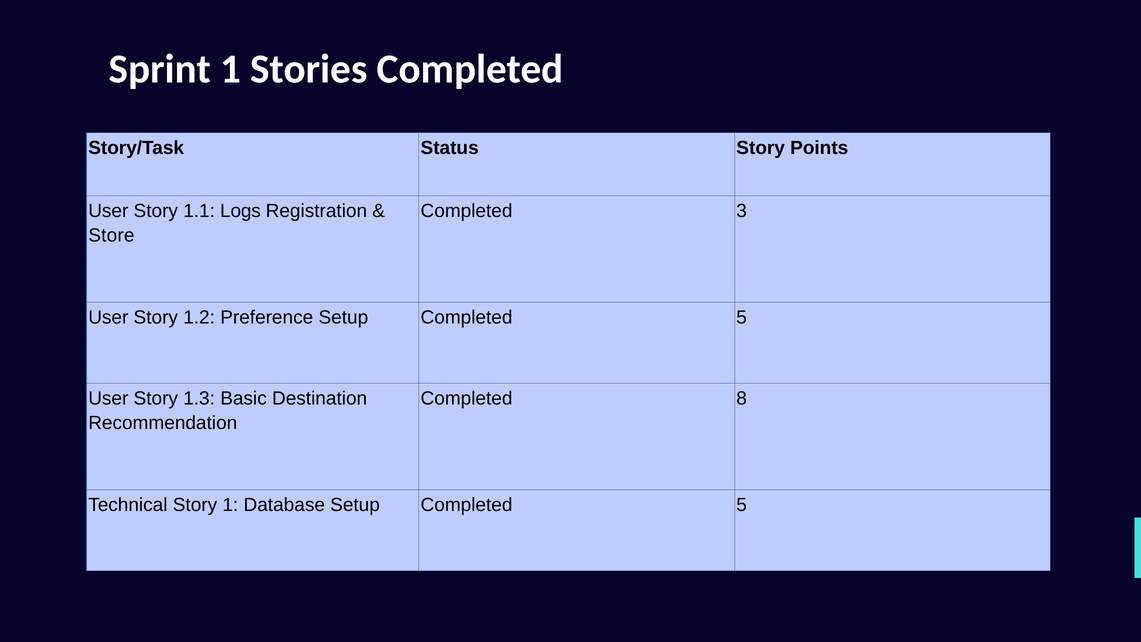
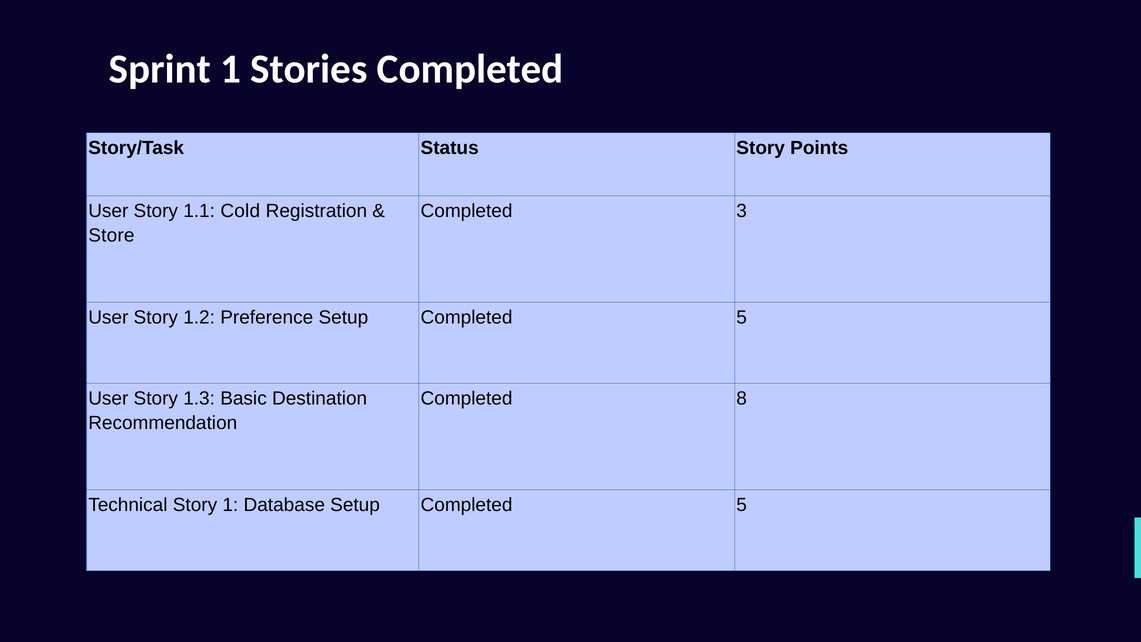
Logs: Logs -> Cold (240, 211)
